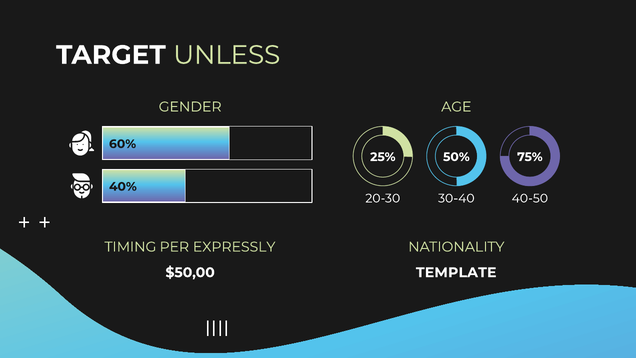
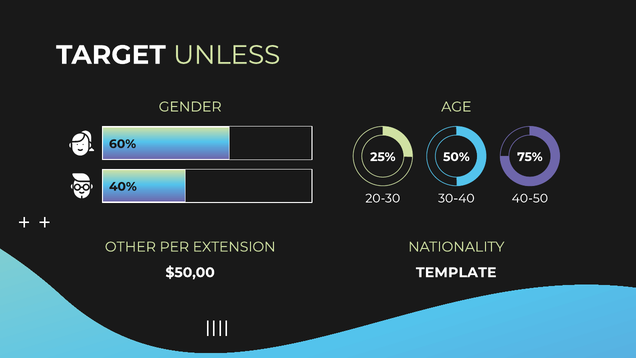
TIMING: TIMING -> OTHER (130, 247)
EXPRESSLY: EXPRESSLY -> EXTENSION (234, 247)
